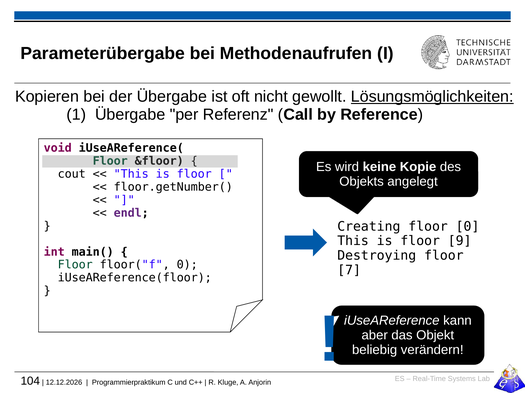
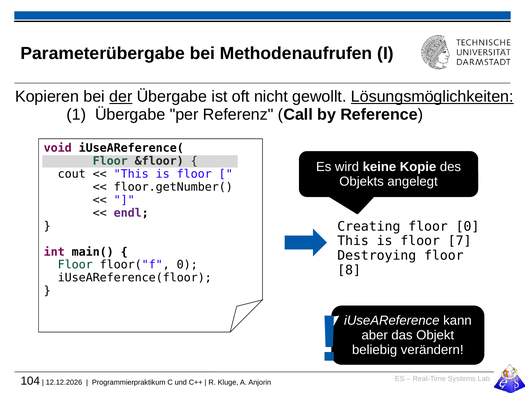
der underline: none -> present (121, 97)
9: 9 -> 7 (460, 241)
7: 7 -> 8 (349, 271)
